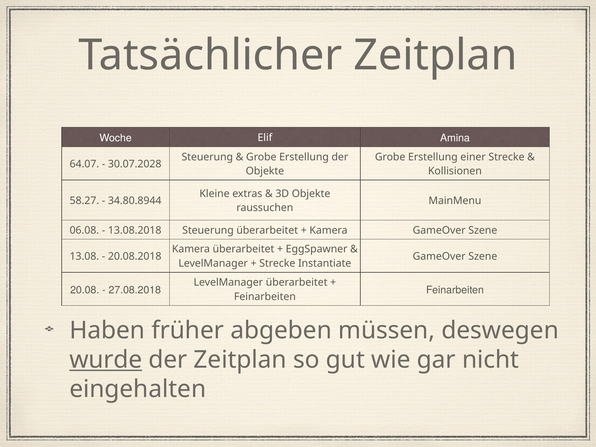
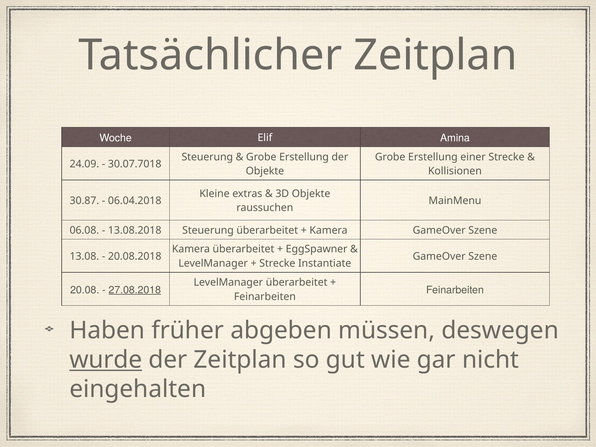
64.07: 64.07 -> 24.09 (84, 164)
30.07.2028: 30.07.2028 -> 30.07.7018 (135, 164)
58.27: 58.27 -> 30.87 (84, 201)
34.80.8944: 34.80.8944 -> 06.04.2018 (135, 201)
27.08.2018 underline: none -> present (135, 290)
